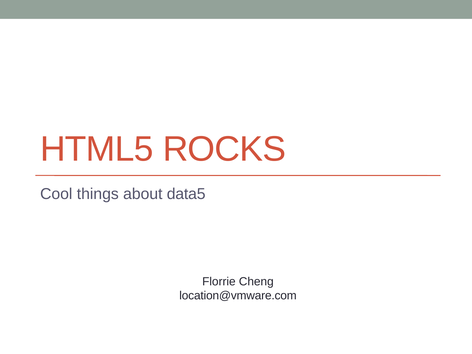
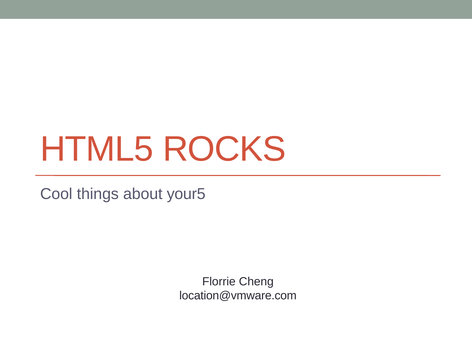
data5: data5 -> your5 (186, 194)
